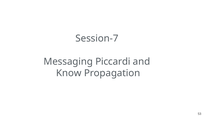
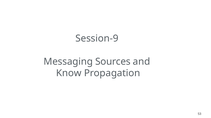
Session-7: Session-7 -> Session-9 (97, 39)
Piccardi: Piccardi -> Sources (113, 62)
